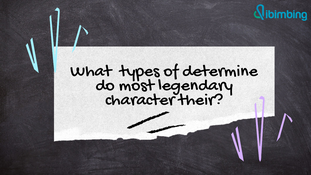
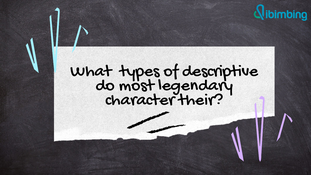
determine: determine -> descriptive (220, 70)
